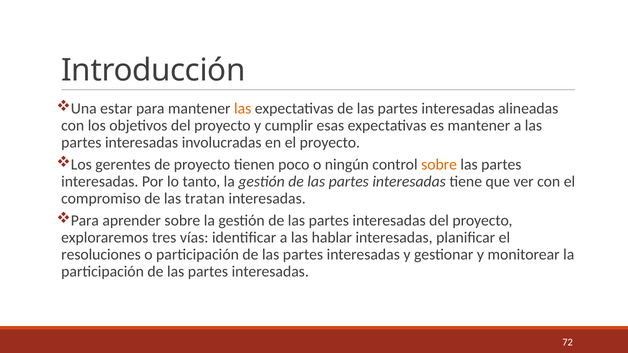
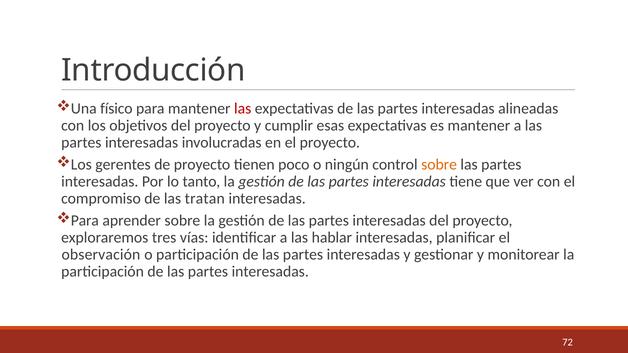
estar: estar -> físico (116, 109)
las colour: orange -> red (243, 109)
resoluciones: resoluciones -> observación (101, 255)
